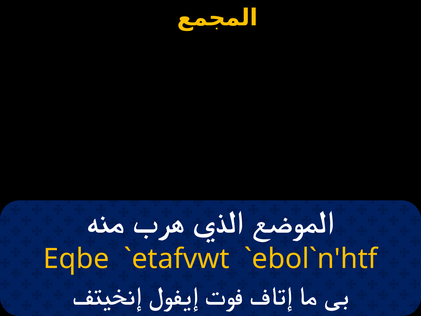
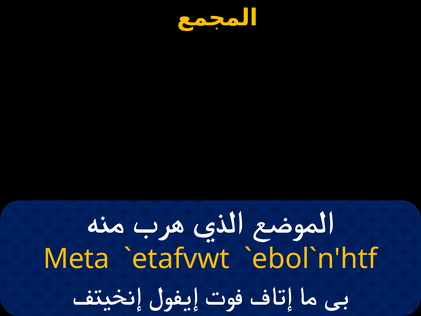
Eqbe: Eqbe -> Meta (76, 259)
